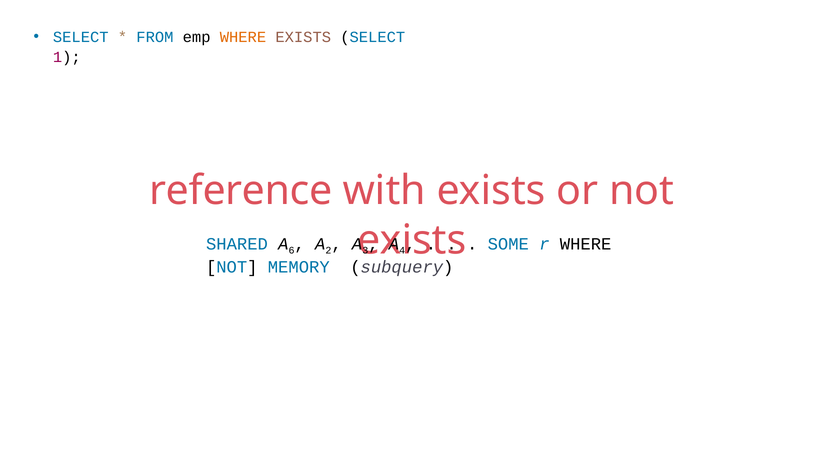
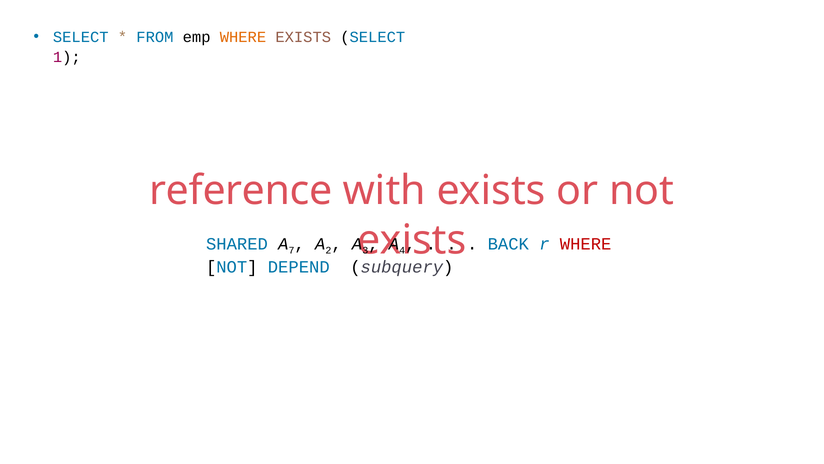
6: 6 -> 7 (291, 250)
SOME: SOME -> BACK (508, 244)
WHERE colour: black -> red (586, 244)
MEMORY: MEMORY -> DEPEND (299, 267)
